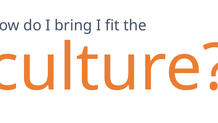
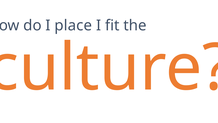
bring: bring -> place (73, 25)
